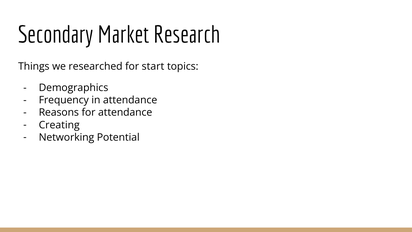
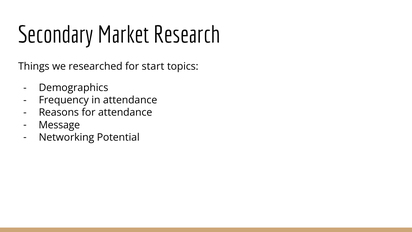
Creating: Creating -> Message (59, 125)
